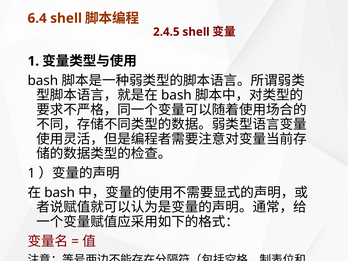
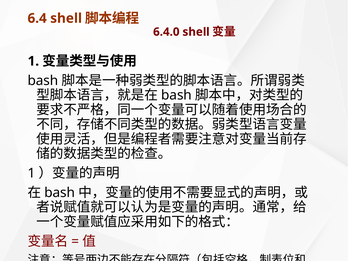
2.4.5: 2.4.5 -> 6.4.0 (166, 32)
